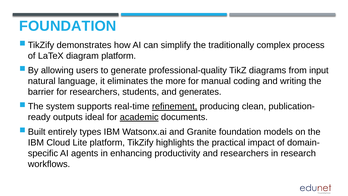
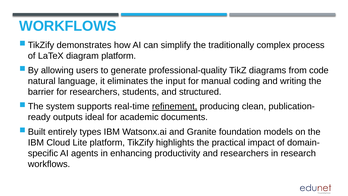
FOUNDATION: FOUNDATION -> WORKFLOWS (68, 26)
input: input -> code (319, 70)
more: more -> input (176, 81)
generates: generates -> structured (200, 92)
academic underline: present -> none (139, 117)
